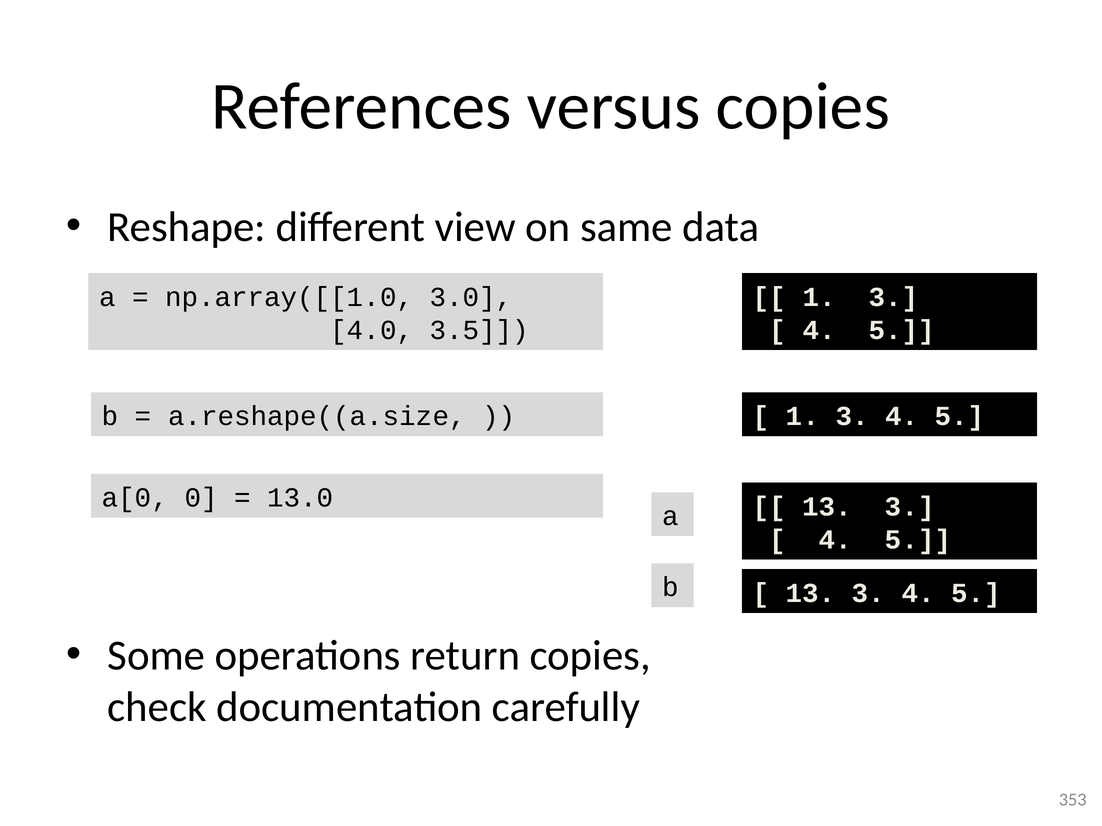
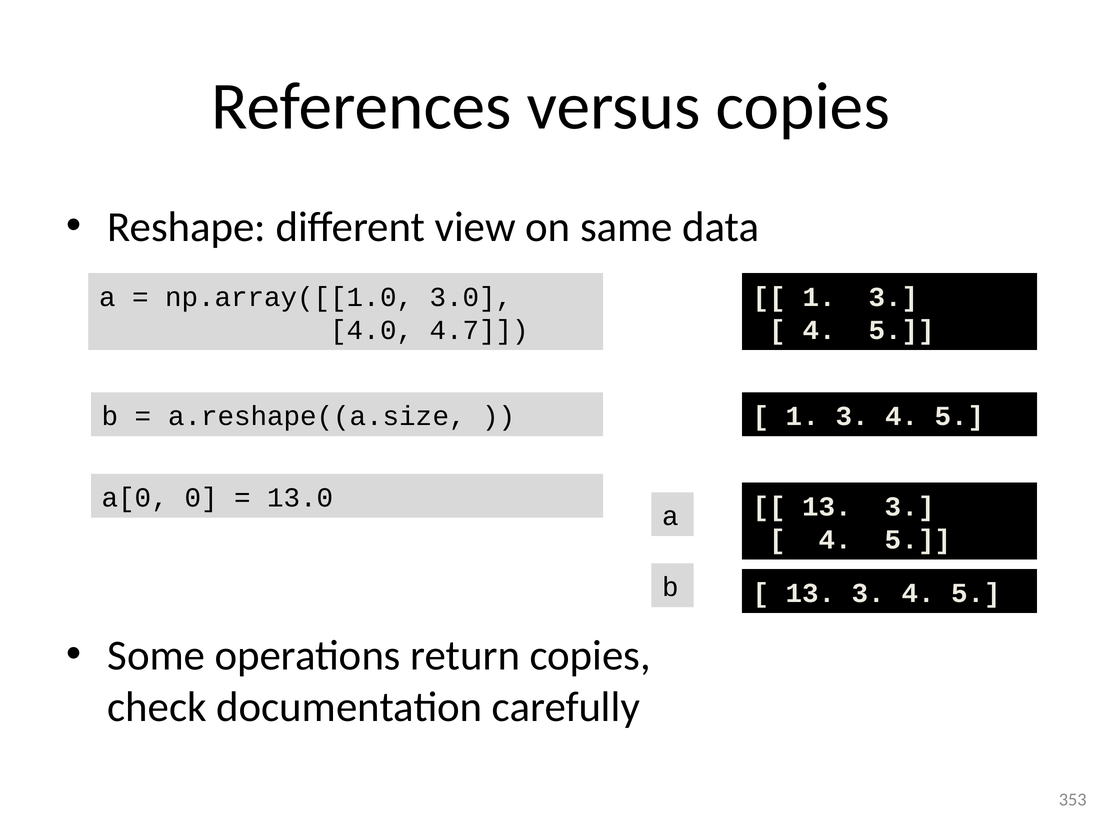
3.5: 3.5 -> 4.7 (479, 330)
